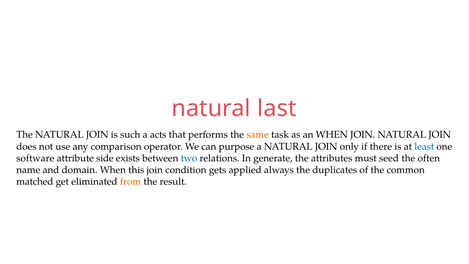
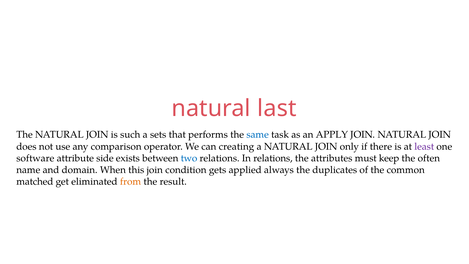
acts: acts -> sets (158, 135)
same colour: orange -> blue (258, 135)
an WHEN: WHEN -> APPLY (332, 135)
purpose: purpose -> creating (237, 146)
least colour: blue -> purple (424, 146)
In generate: generate -> relations (273, 158)
seed: seed -> keep (389, 158)
